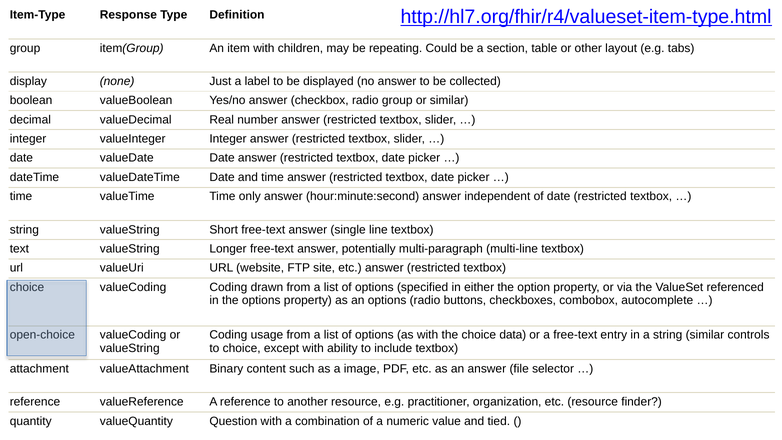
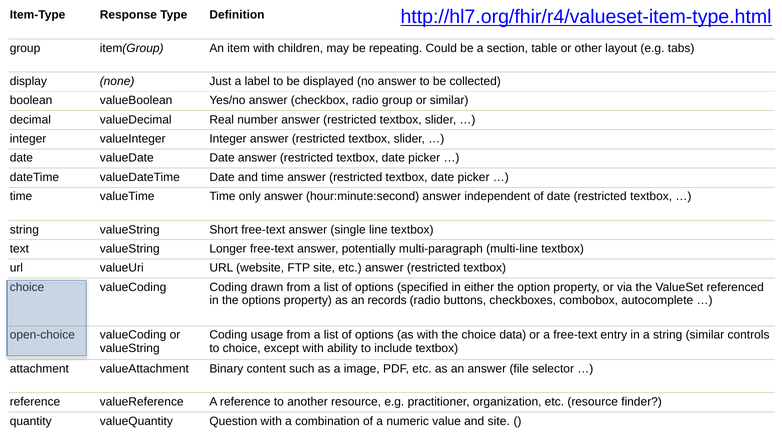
an options: options -> records (387, 300)
and tied: tied -> site (499, 421)
